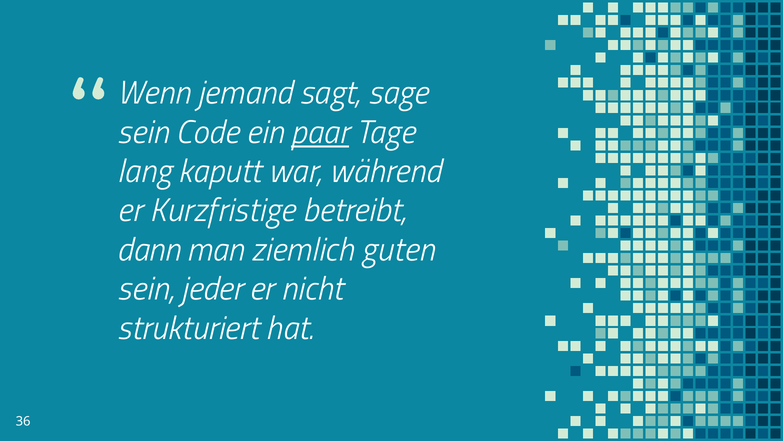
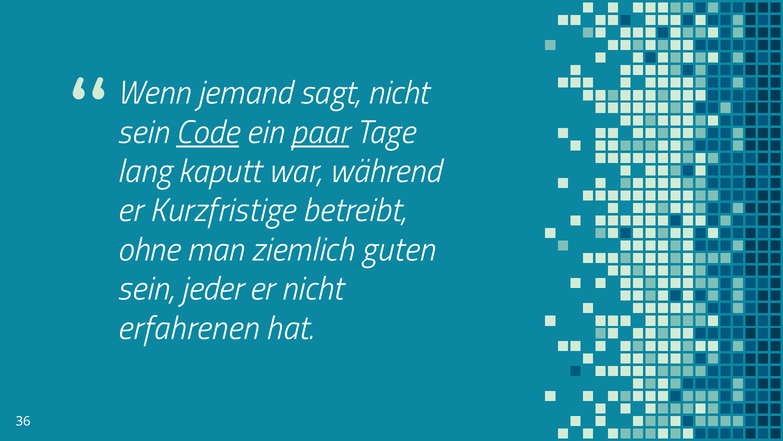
sagt sage: sage -> nicht (398, 93)
Code underline: none -> present (208, 132)
dann: dann -> ohne (148, 250)
strukturiert: strukturiert -> erfahrenen (188, 328)
